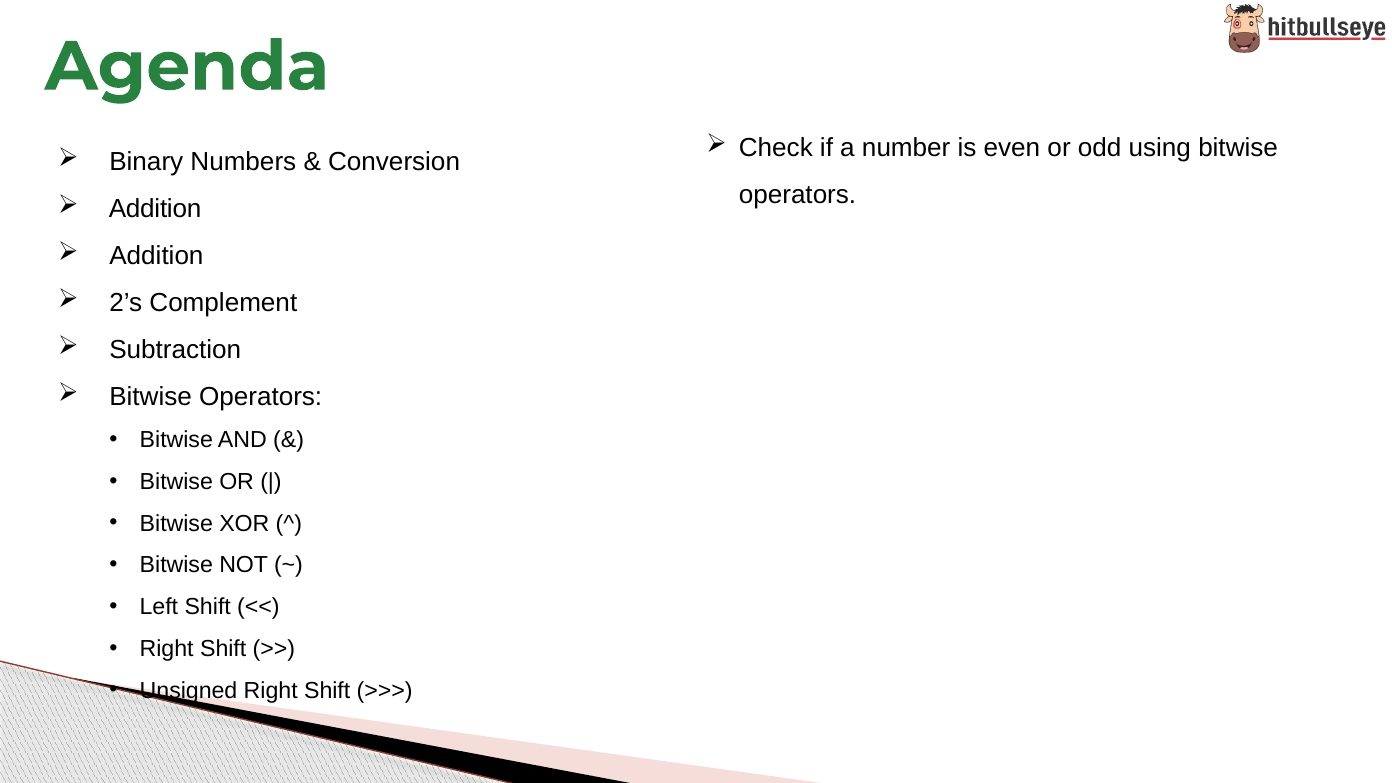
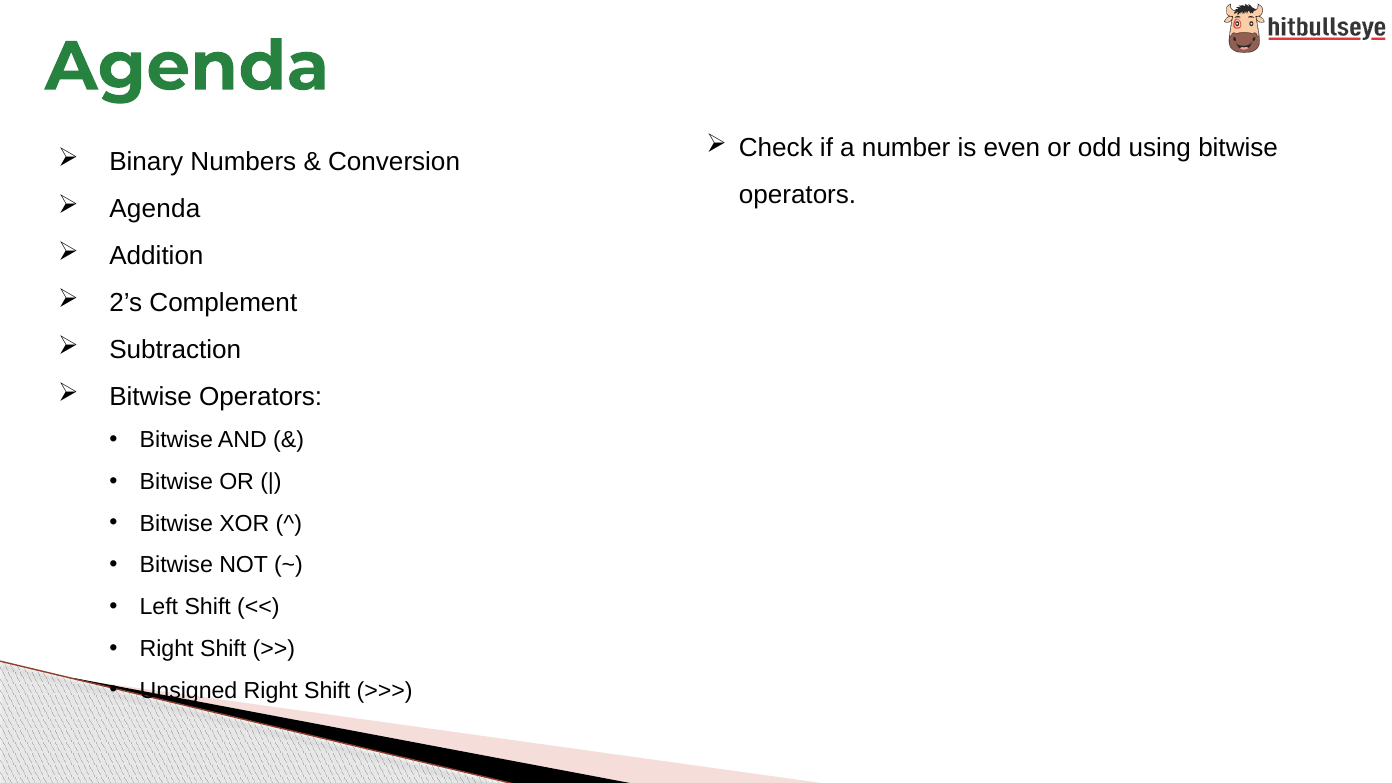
Addition: Addition -> Agenda (155, 209)
